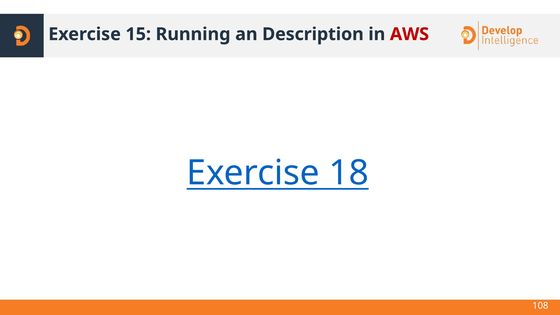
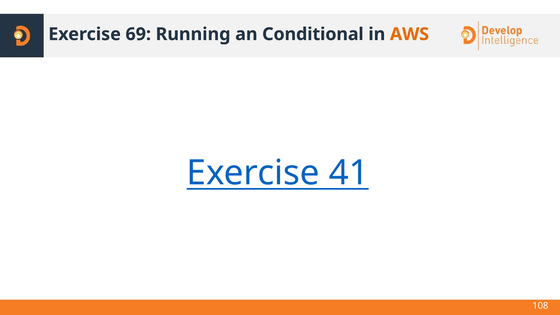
15: 15 -> 69 (138, 34)
Description: Description -> Conditional (313, 34)
AWS colour: red -> orange (409, 34)
18: 18 -> 41 (349, 173)
